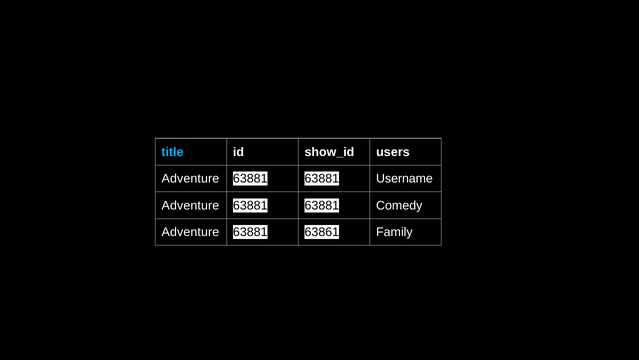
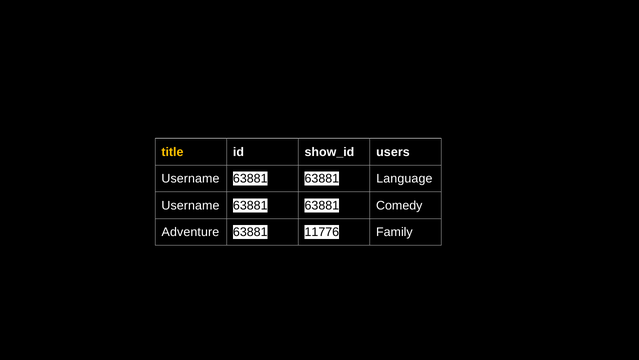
title colour: light blue -> yellow (172, 152)
Adventure: Adventure -> Username (190, 178)
Username: Username -> Language (404, 178)
Adventure: Adventure -> Username (190, 205)
63861: 63861 -> 11776 (322, 232)
